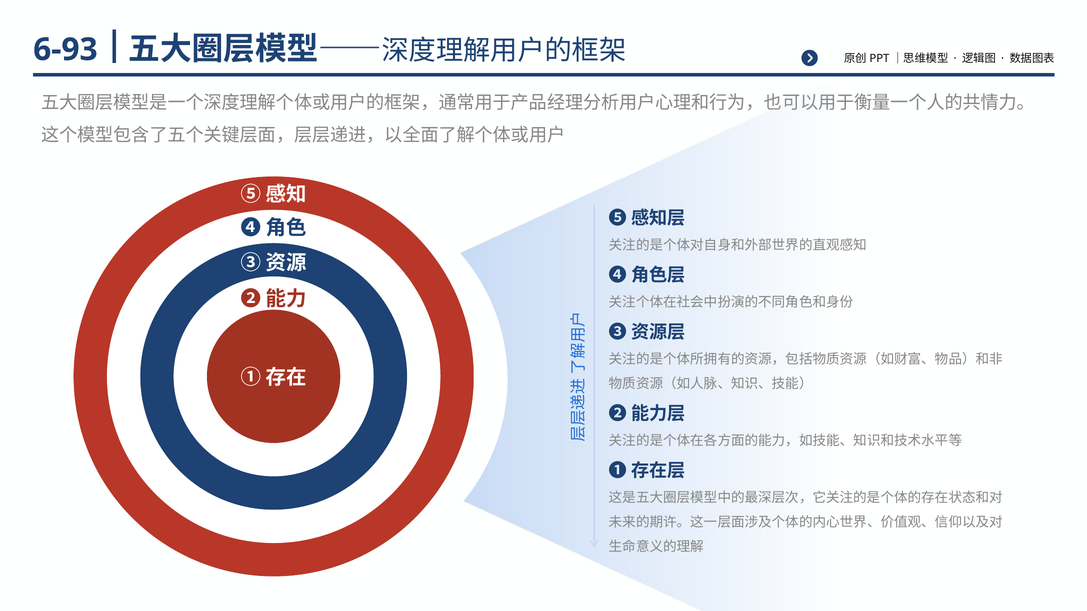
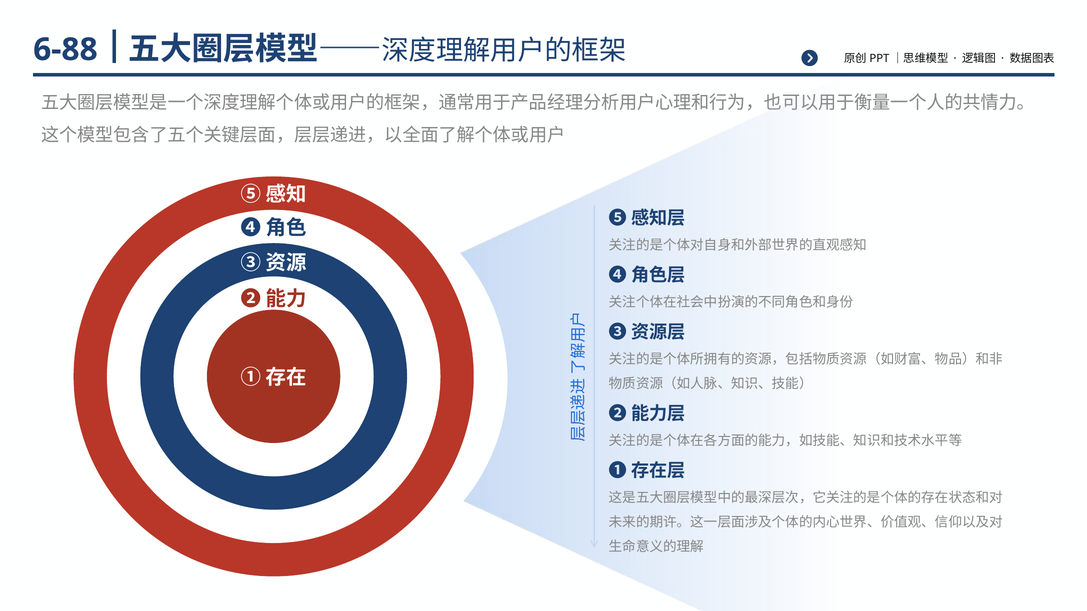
6-93: 6-93 -> 6-88 (65, 50)
